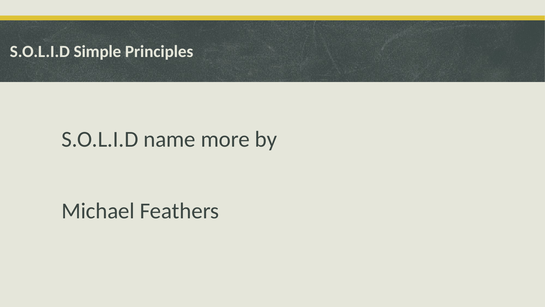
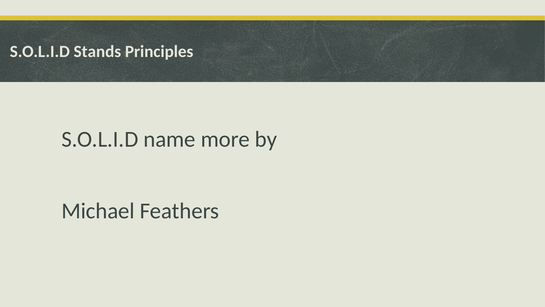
Simple: Simple -> Stands (97, 51)
